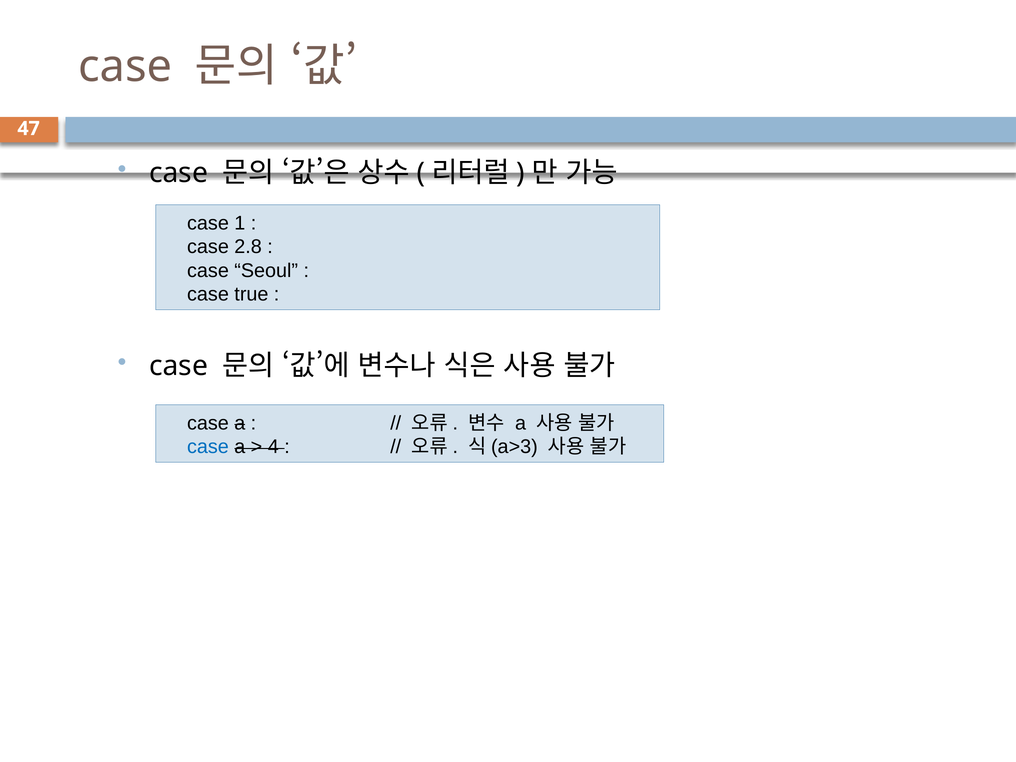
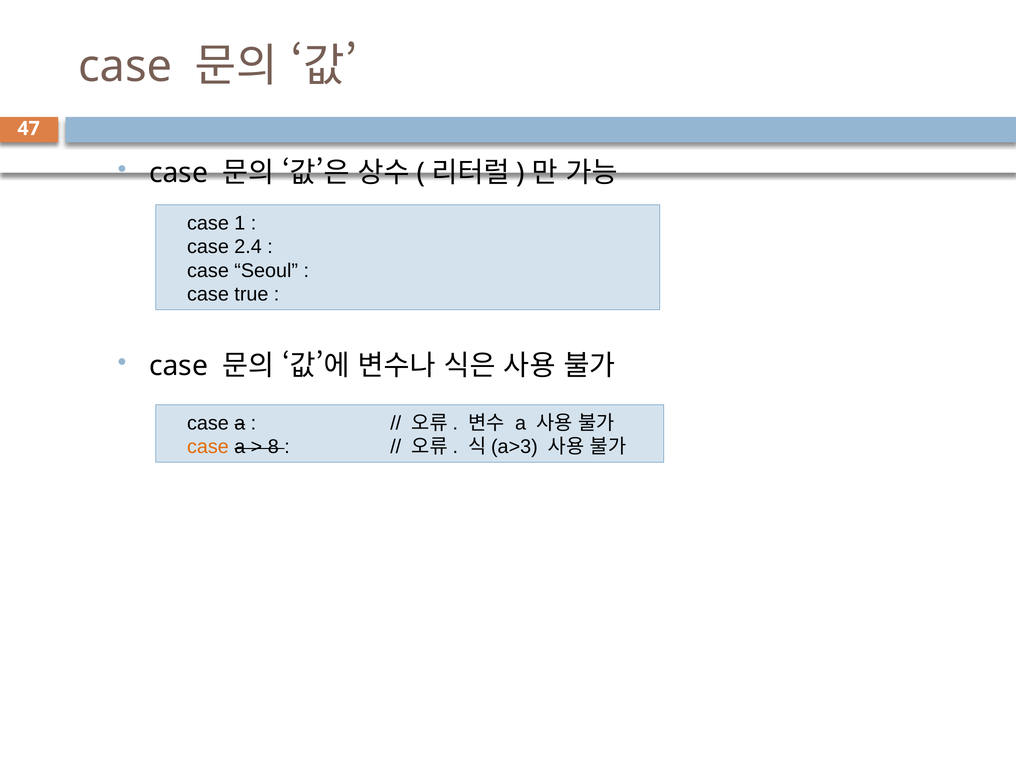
2.8: 2.8 -> 2.4 (248, 247)
case colour: blue -> orange (208, 447)
4: 4 -> 8 (273, 447)
